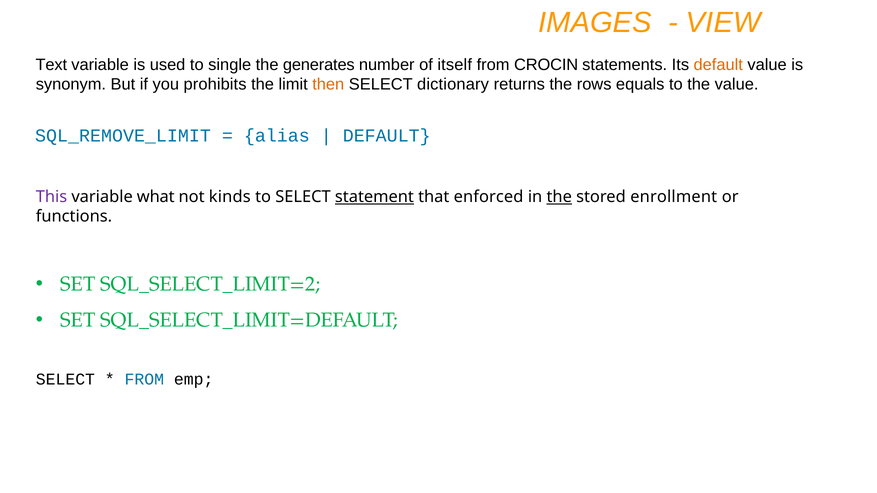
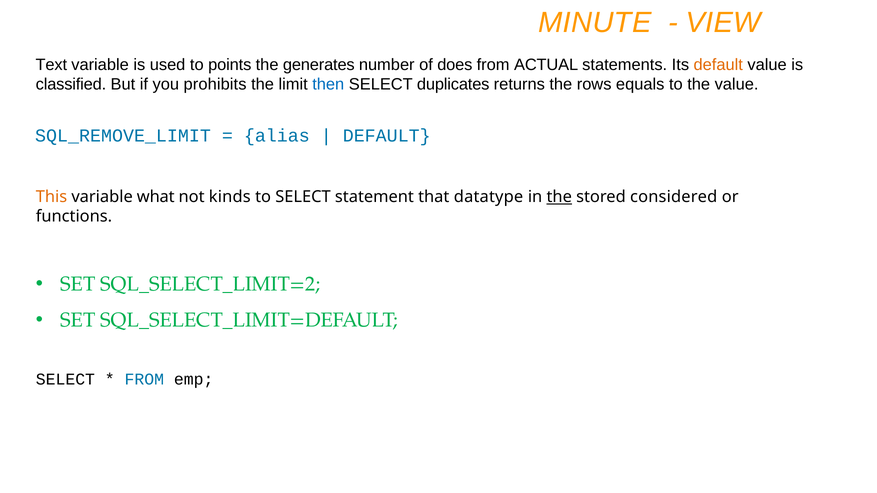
IMAGES: IMAGES -> MINUTE (595, 23)
single: single -> points (230, 65)
itself: itself -> does (455, 65)
CROCIN: CROCIN -> ACTUAL (546, 65)
synonym: synonym -> classified (71, 85)
then colour: orange -> blue (328, 85)
dictionary: dictionary -> duplicates (453, 85)
This colour: purple -> orange (51, 197)
statement underline: present -> none (374, 197)
enforced: enforced -> datatype (489, 197)
enrollment: enrollment -> considered (674, 197)
